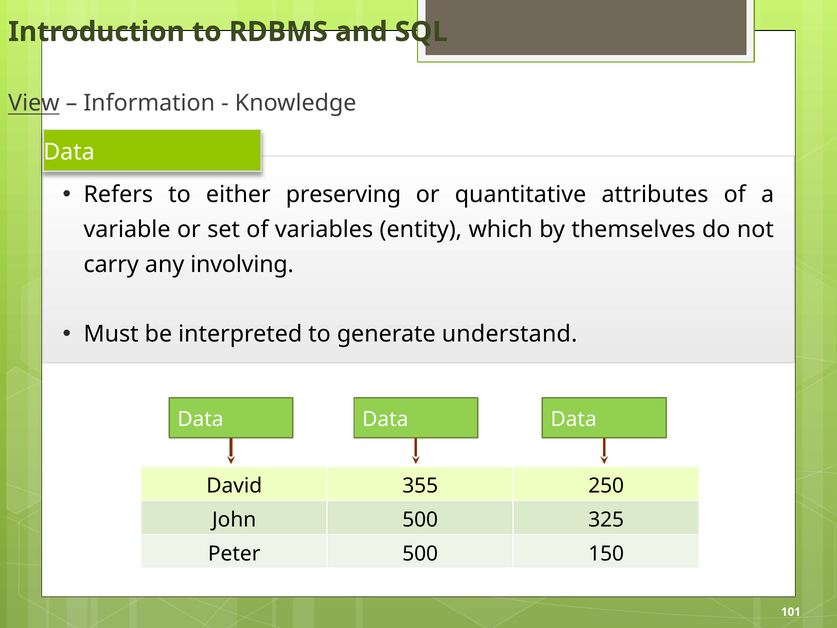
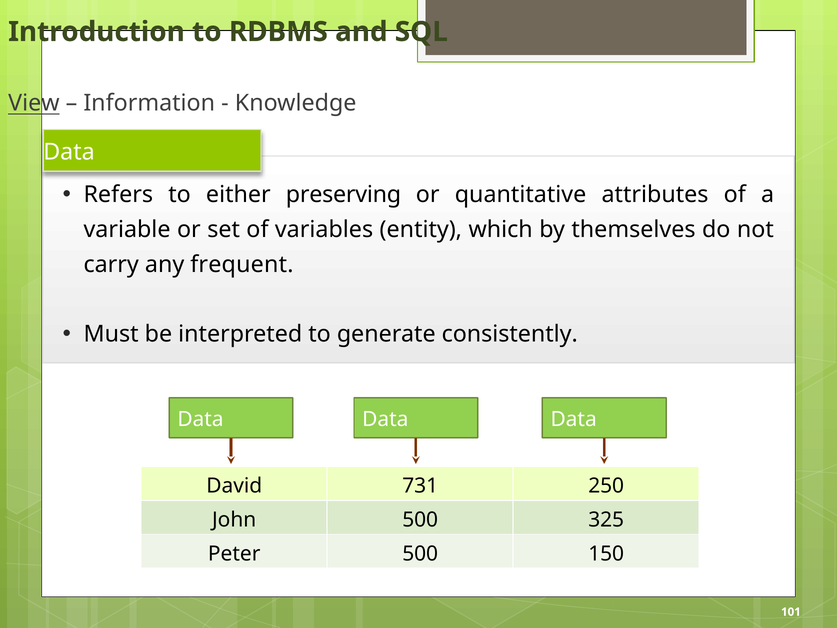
involving: involving -> frequent (242, 264)
understand: understand -> consistently (510, 334)
355: 355 -> 731 (420, 486)
